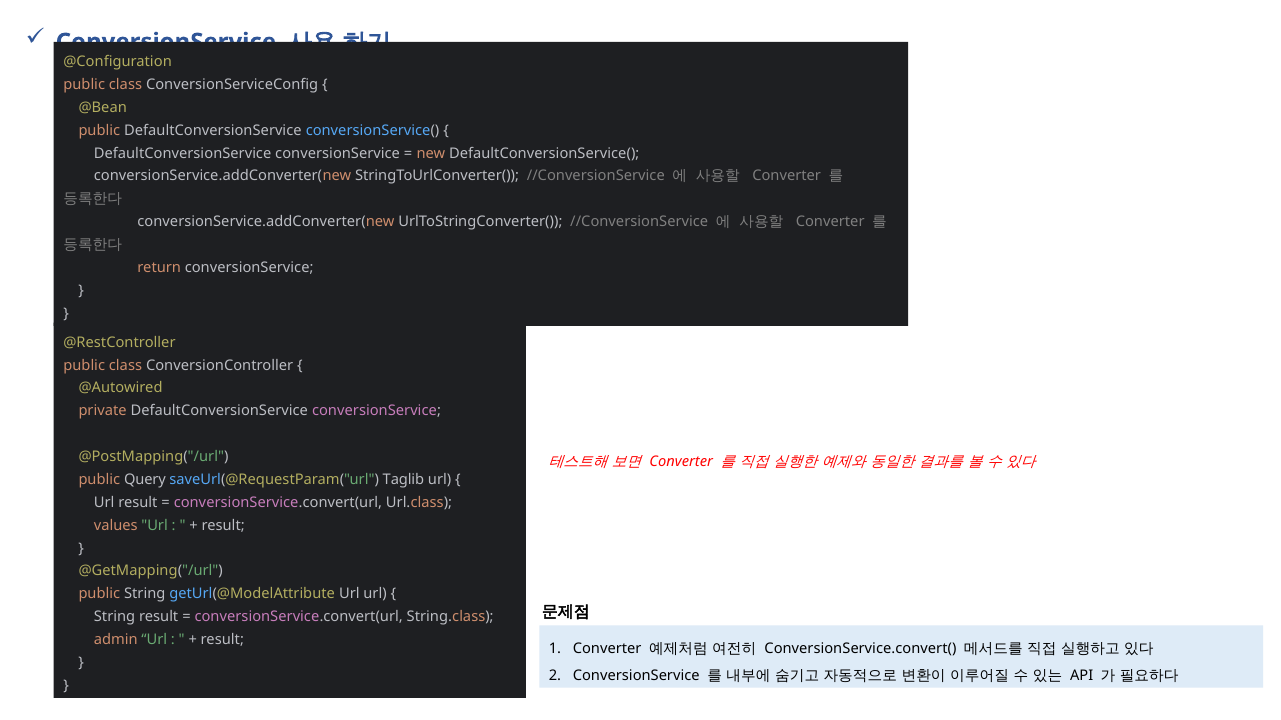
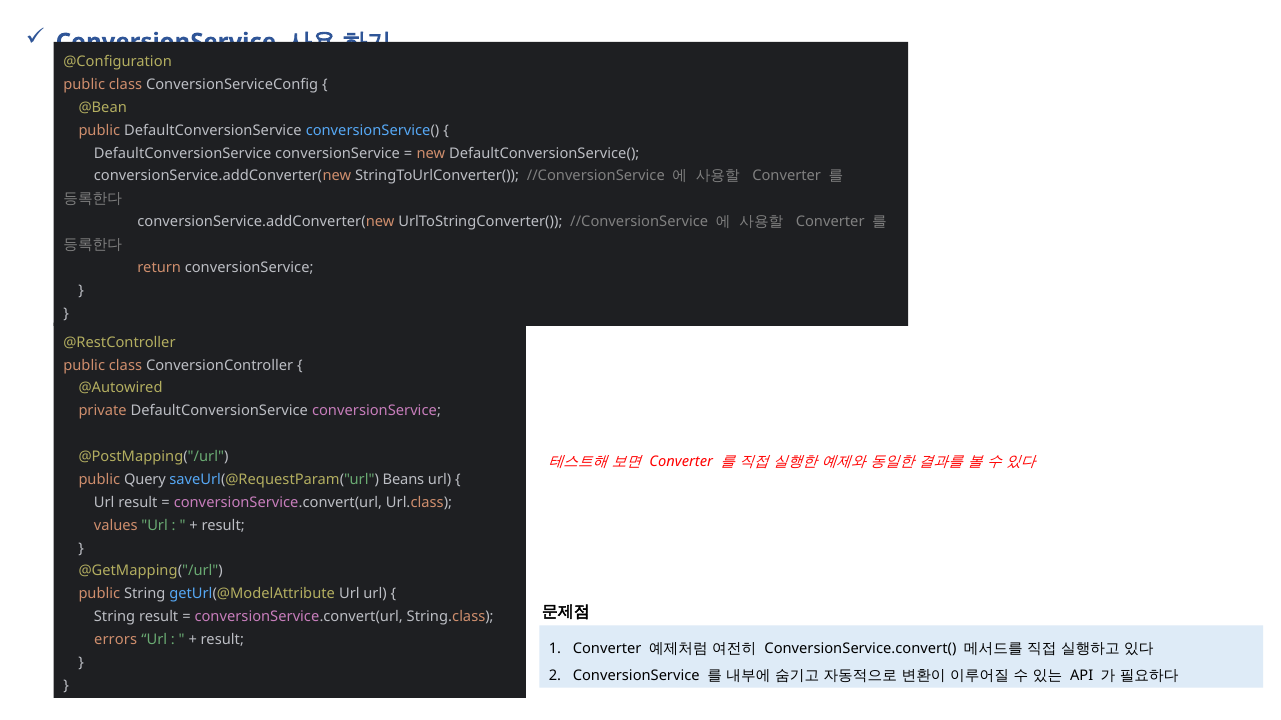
Taglib: Taglib -> Beans (403, 480)
admin: admin -> errors (116, 640)
